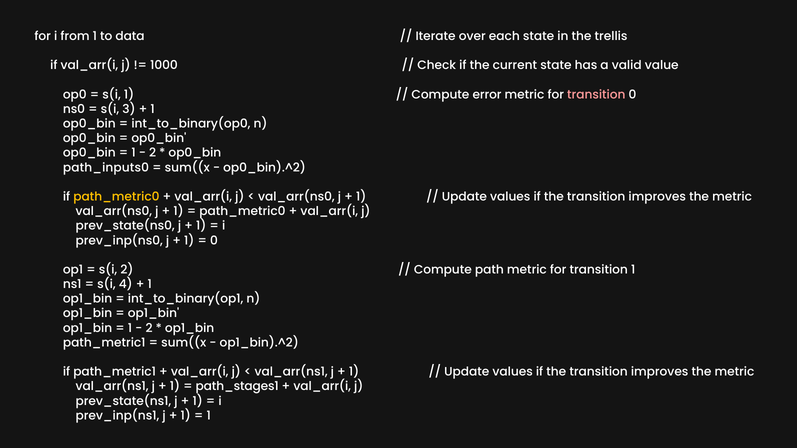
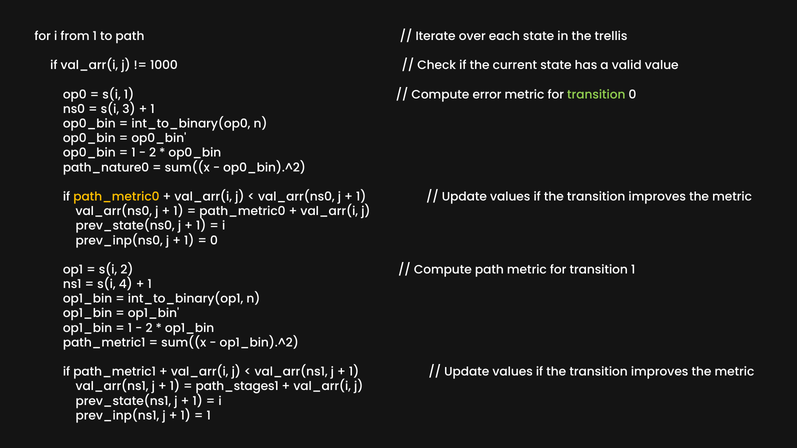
to data: data -> path (130, 36)
transition colour: pink -> light green (596, 95)
path_inputs0: path_inputs0 -> path_nature0 (106, 168)
